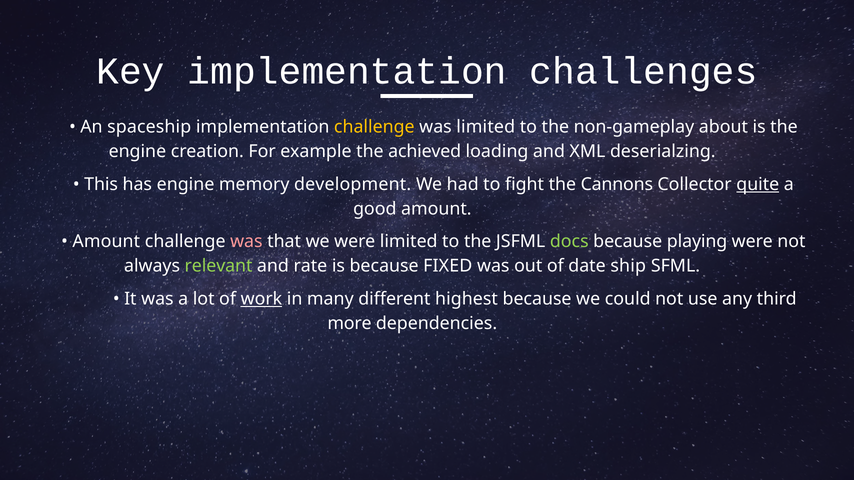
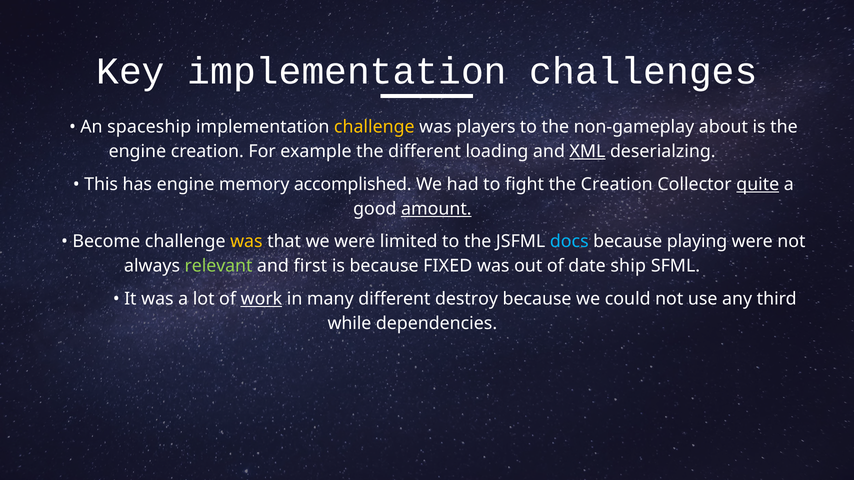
was limited: limited -> players (486, 127)
the achieved: achieved -> different (425, 152)
XML underline: none -> present (587, 152)
development: development -> accomplished (353, 184)
the Cannons: Cannons -> Creation (617, 184)
amount underline: none -> present (436, 209)
Amount: Amount -> Become (106, 242)
was colour: pink -> yellow (246, 242)
docs colour: light green -> light blue (569, 242)
rate: rate -> first (310, 266)
highest: highest -> destroy (467, 299)
more: more -> while (349, 324)
